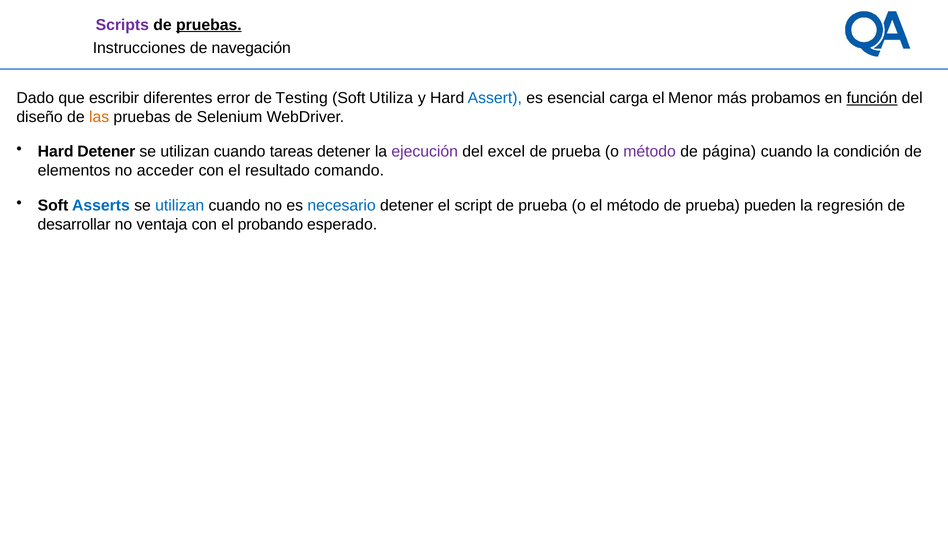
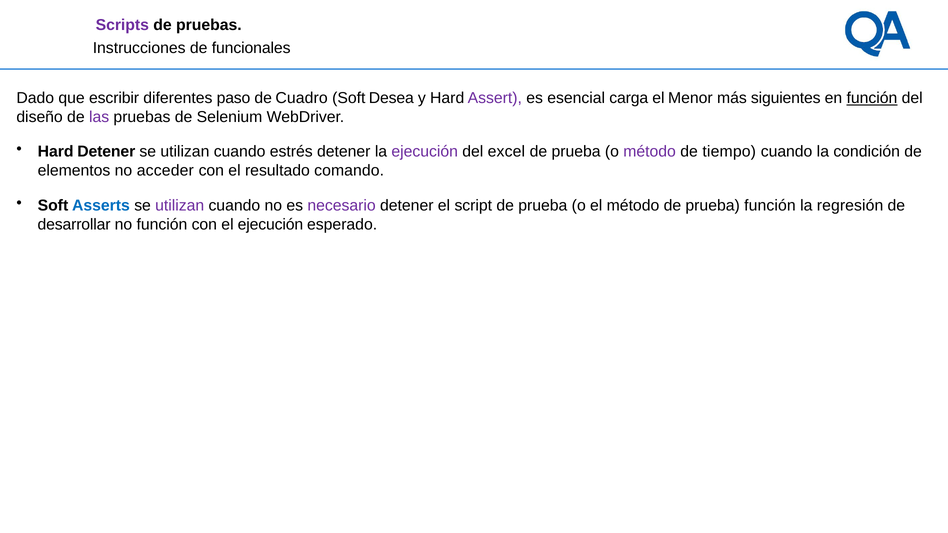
pruebas underline: present -> none (209, 25)
navegación: navegación -> funcionales (251, 48)
error: error -> paso (234, 98)
Testing: Testing -> Cuadro (302, 98)
Utiliza: Utiliza -> Desea (391, 98)
Assert colour: blue -> purple (495, 98)
probamos: probamos -> siguientes (786, 98)
las colour: orange -> purple (99, 117)
tareas: tareas -> estrés (291, 152)
página: página -> tiempo (729, 152)
utilizan colour: blue -> purple (180, 206)
necesario colour: blue -> purple (342, 206)
prueba pueden: pueden -> función (770, 206)
no ventaja: ventaja -> función (162, 224)
el probando: probando -> ejecución (270, 224)
